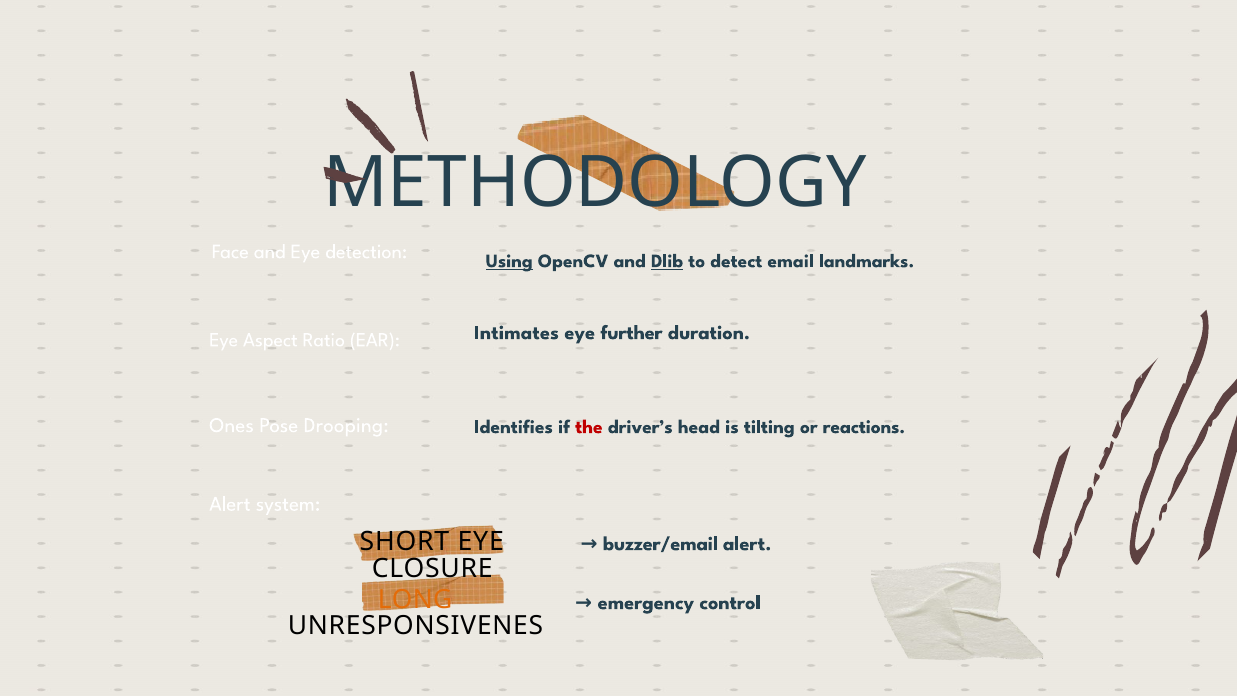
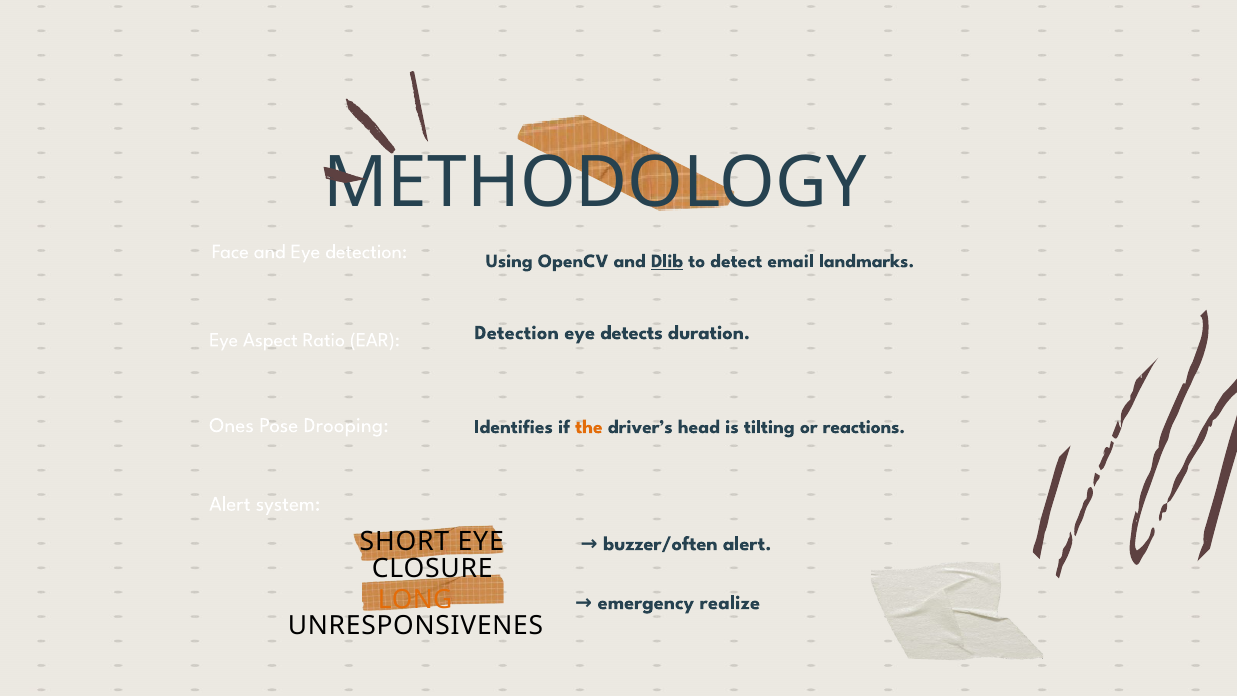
Using underline: present -> none (509, 261)
EAR Intimates: Intimates -> Detection (517, 332)
further: further -> detects (632, 332)
the colour: red -> orange (589, 427)
buzzer/email: buzzer/email -> buzzer/often (660, 543)
control: control -> realize (730, 602)
